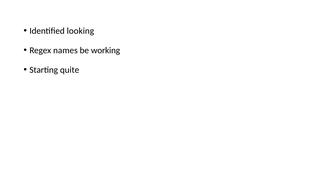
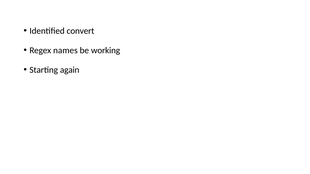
looking: looking -> convert (80, 31)
quite: quite -> again (70, 70)
